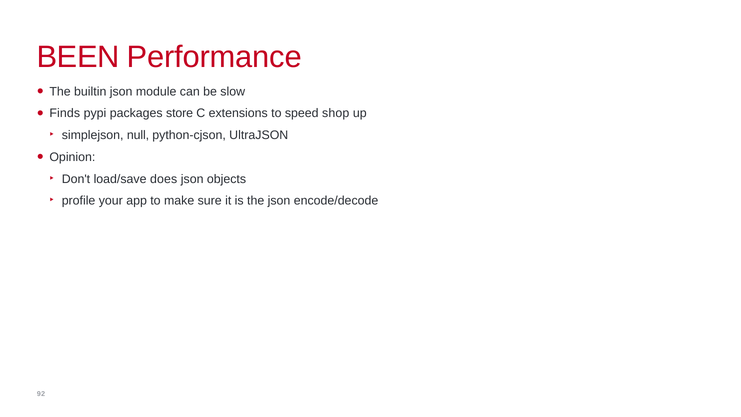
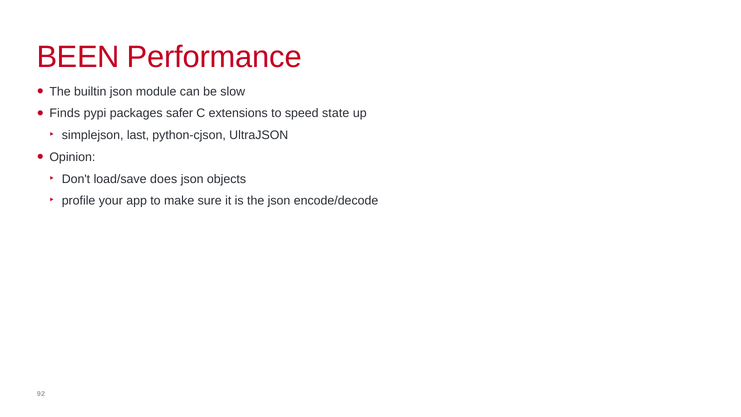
store: store -> safer (180, 113)
shop: shop -> state (336, 113)
null: null -> last (138, 135)
